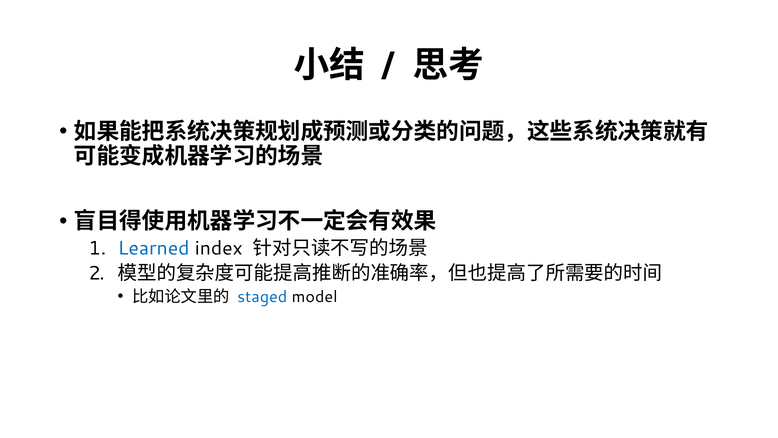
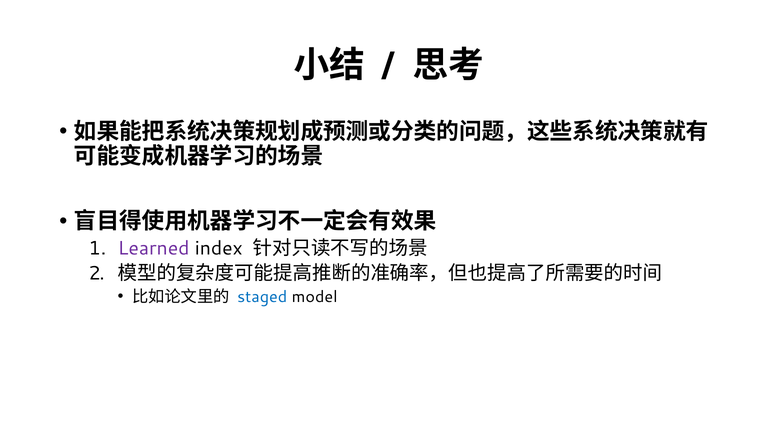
Learned colour: blue -> purple (154, 248)
